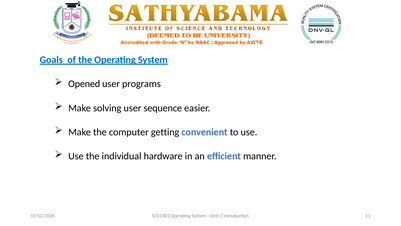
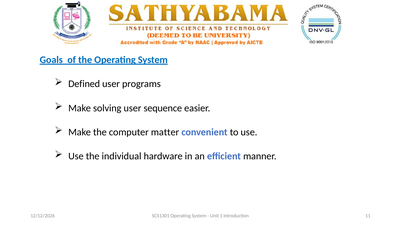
Opened: Opened -> Defined (84, 84)
getting: getting -> matter (165, 132)
